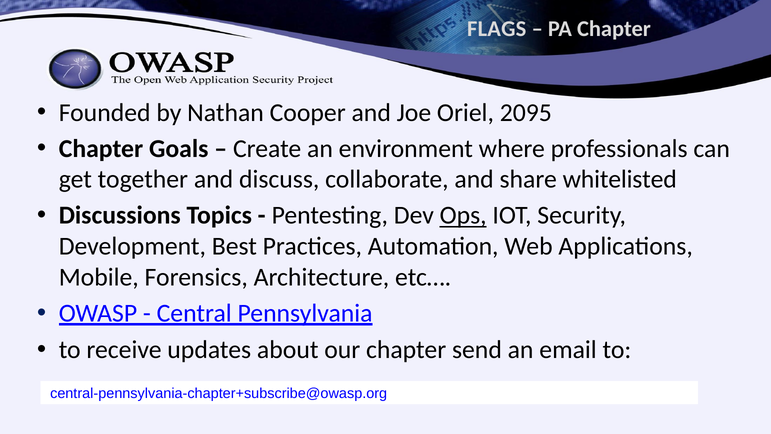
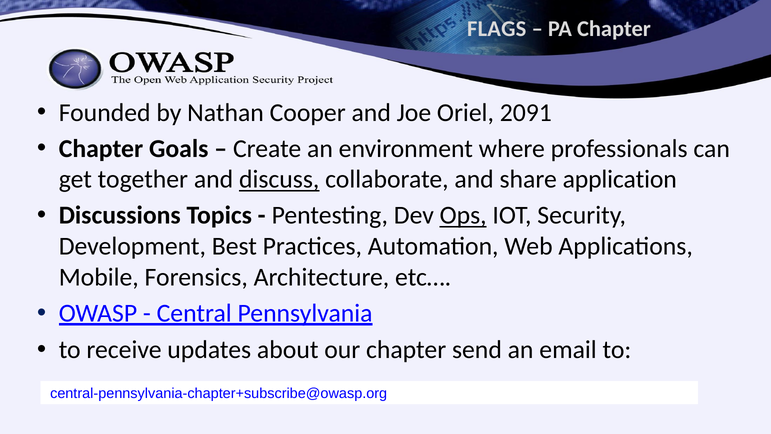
2095: 2095 -> 2091 (526, 112)
discuss underline: none -> present (279, 179)
whitelisted: whitelisted -> application (620, 179)
